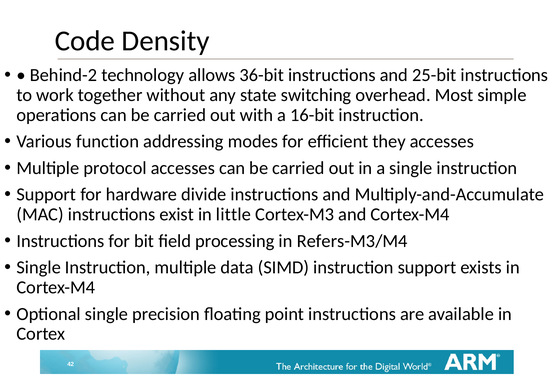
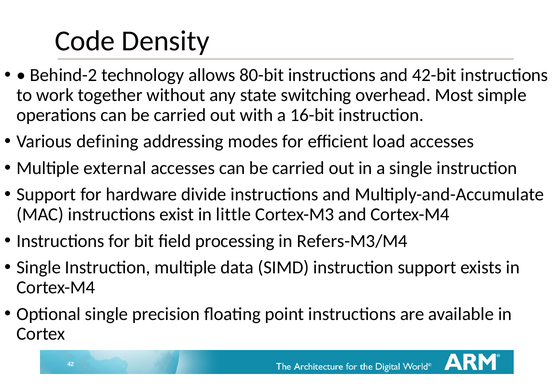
36-bit: 36-bit -> 80-bit (262, 75)
25-bit: 25-bit -> 42-bit (434, 75)
function: function -> defining (107, 141)
they: they -> load (389, 141)
protocol: protocol -> external (115, 168)
